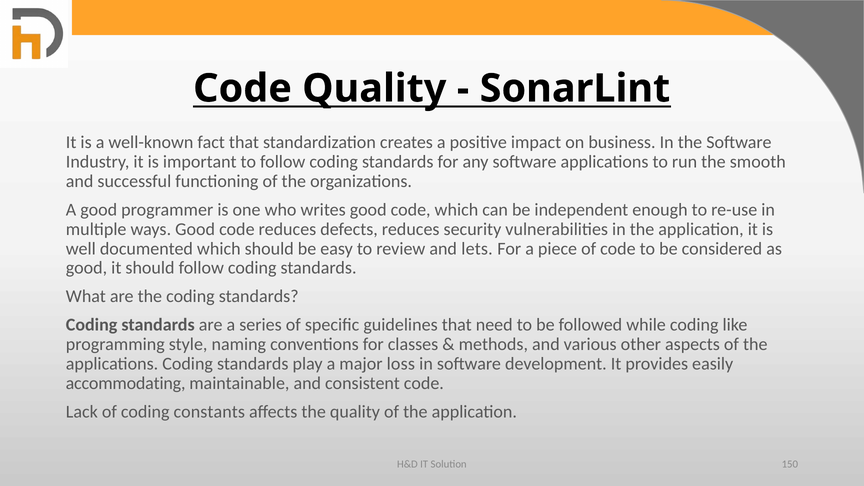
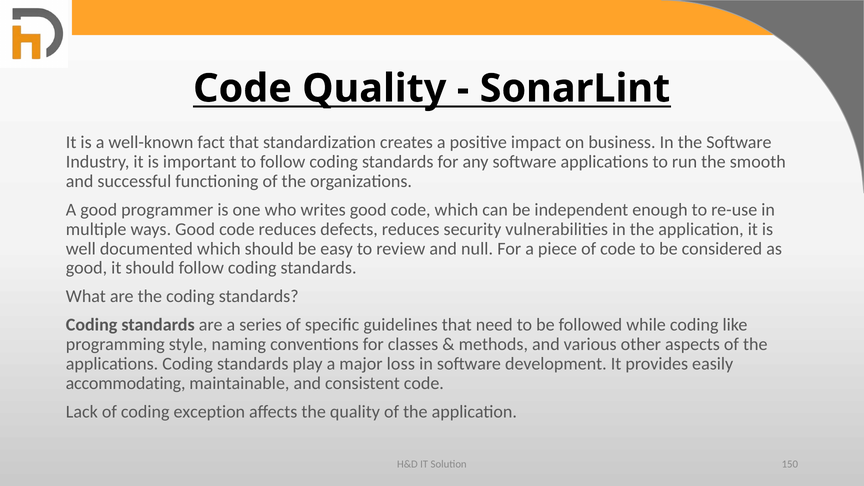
lets: lets -> null (477, 249)
constants: constants -> exception (209, 412)
